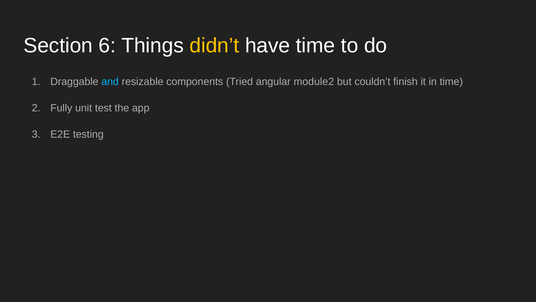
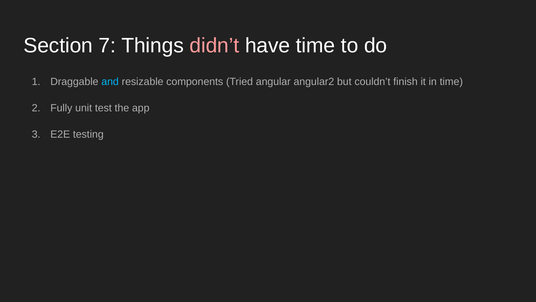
6: 6 -> 7 (107, 45)
didn’t colour: yellow -> pink (214, 45)
module2: module2 -> angular2 (314, 82)
